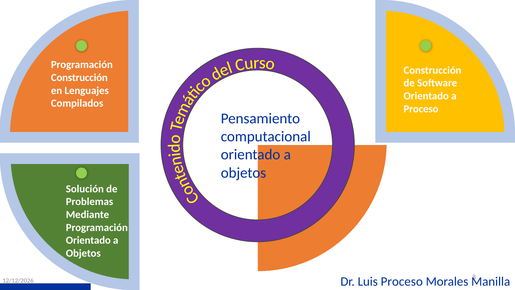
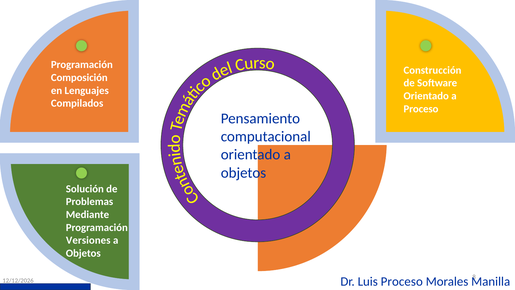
Construcción: Construcción -> Composición (79, 77)
Orientado: Orientado -> Versiones (88, 240)
